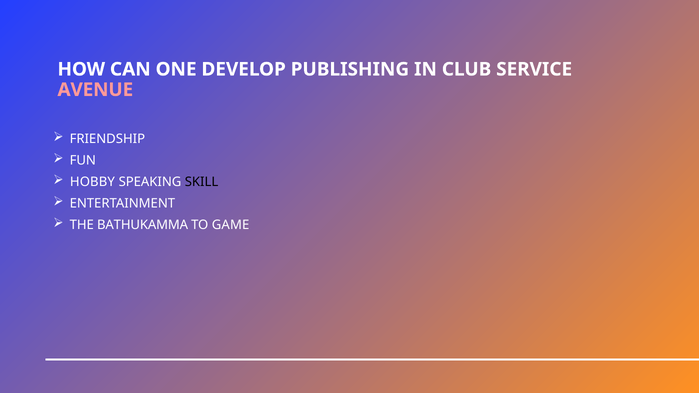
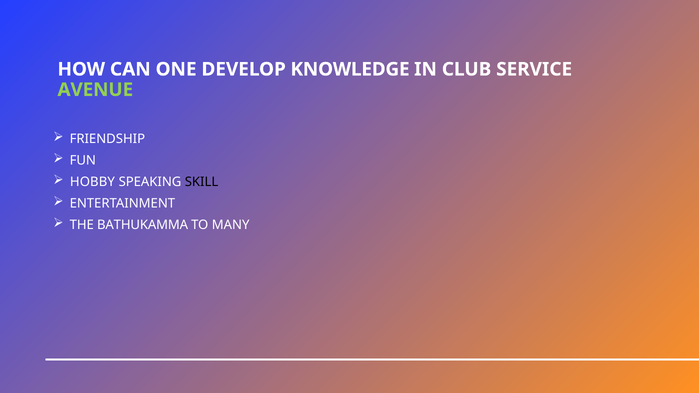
PUBLISHING: PUBLISHING -> KNOWLEDGE (350, 69)
AVENUE colour: pink -> light green (95, 90)
GAME: GAME -> MANY (231, 225)
